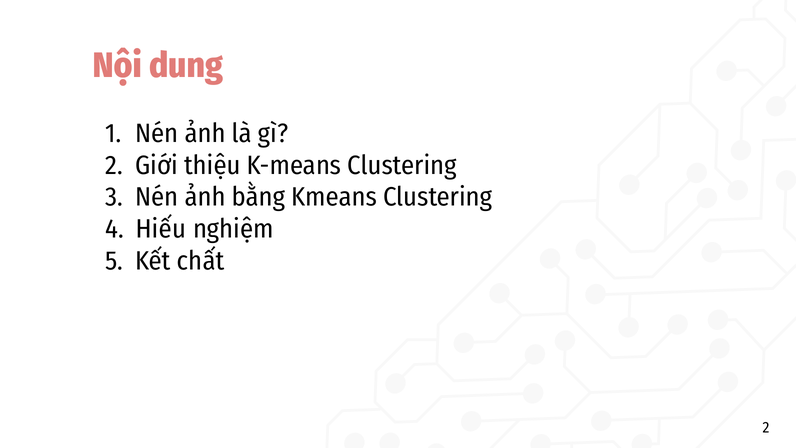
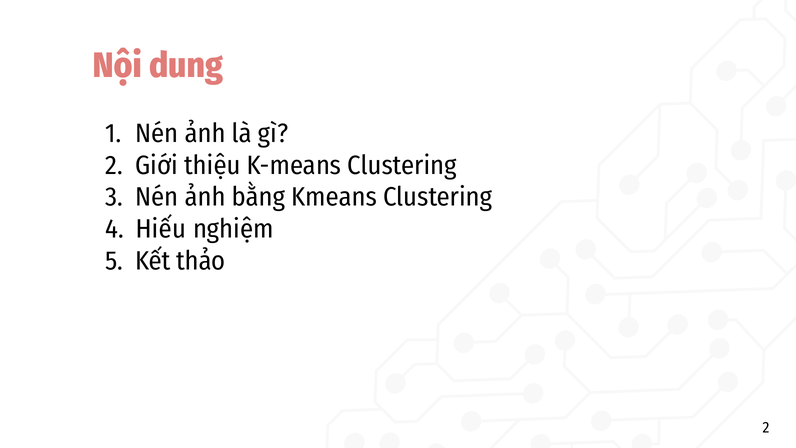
chất: chất -> thảo (201, 261)
